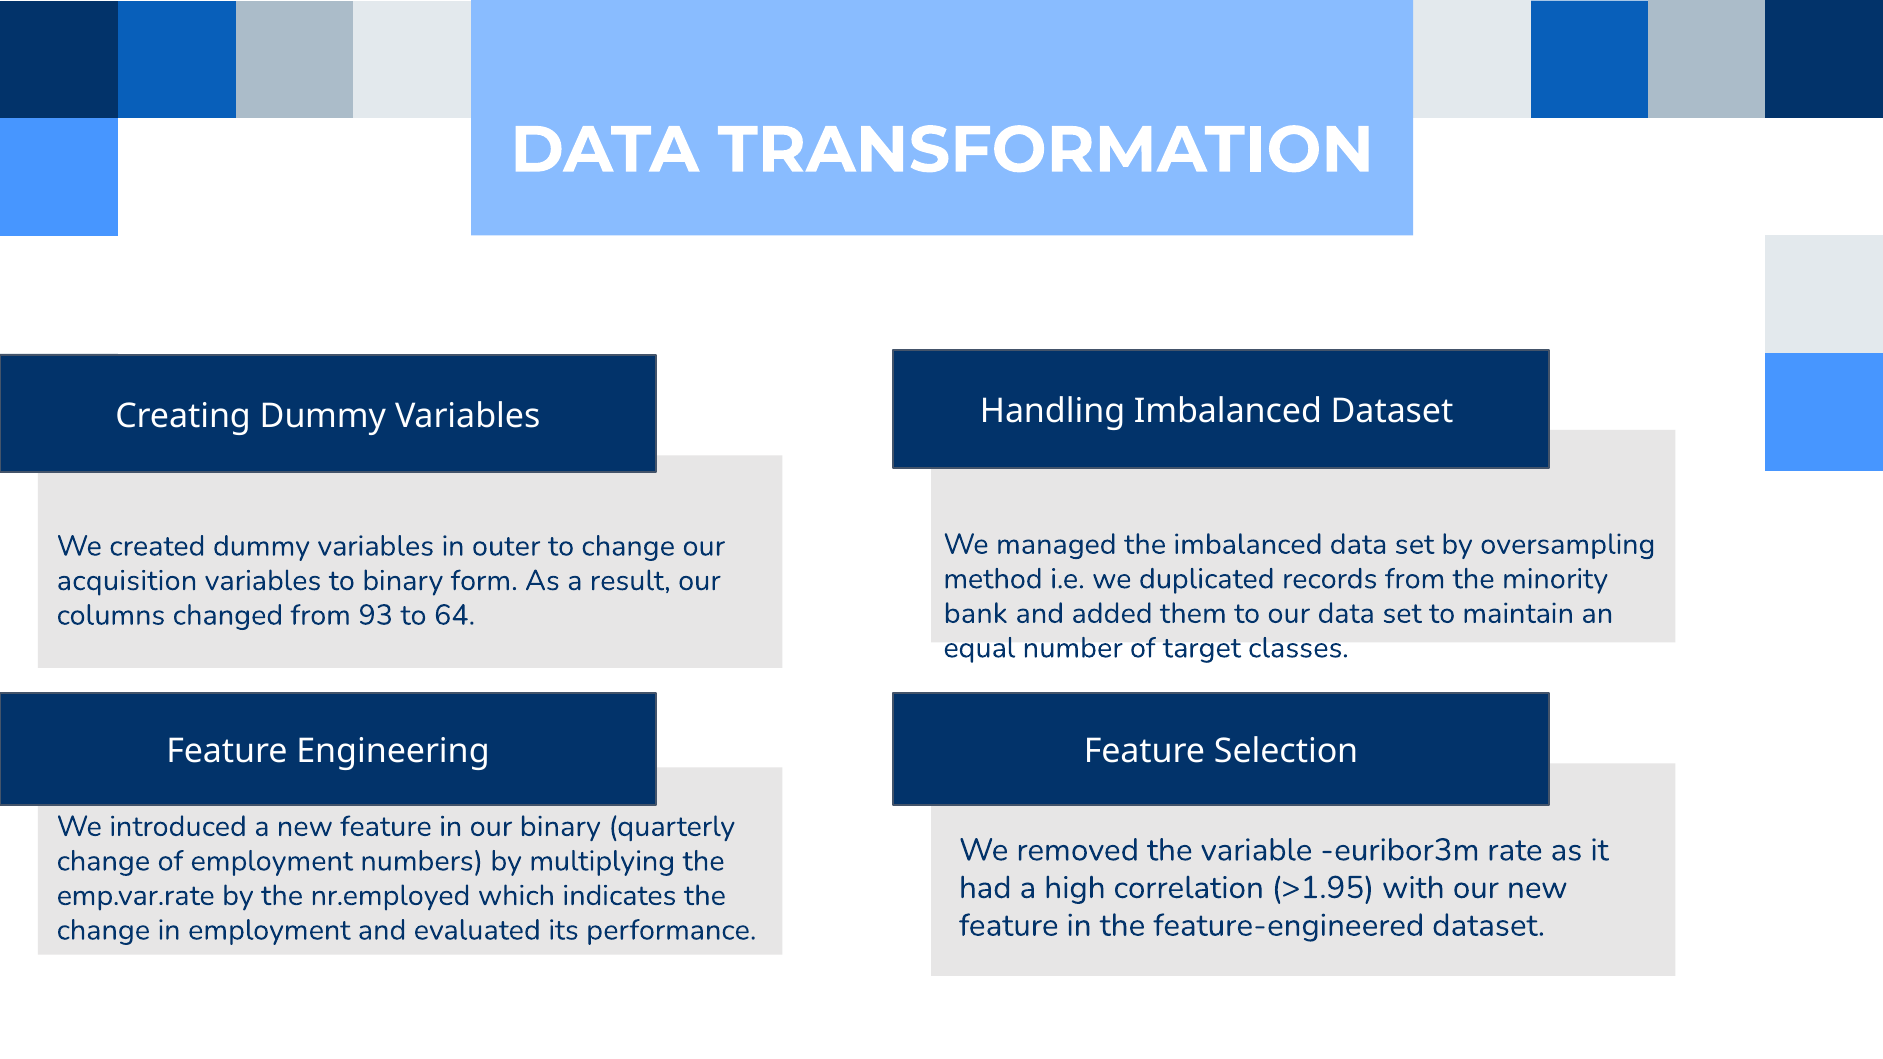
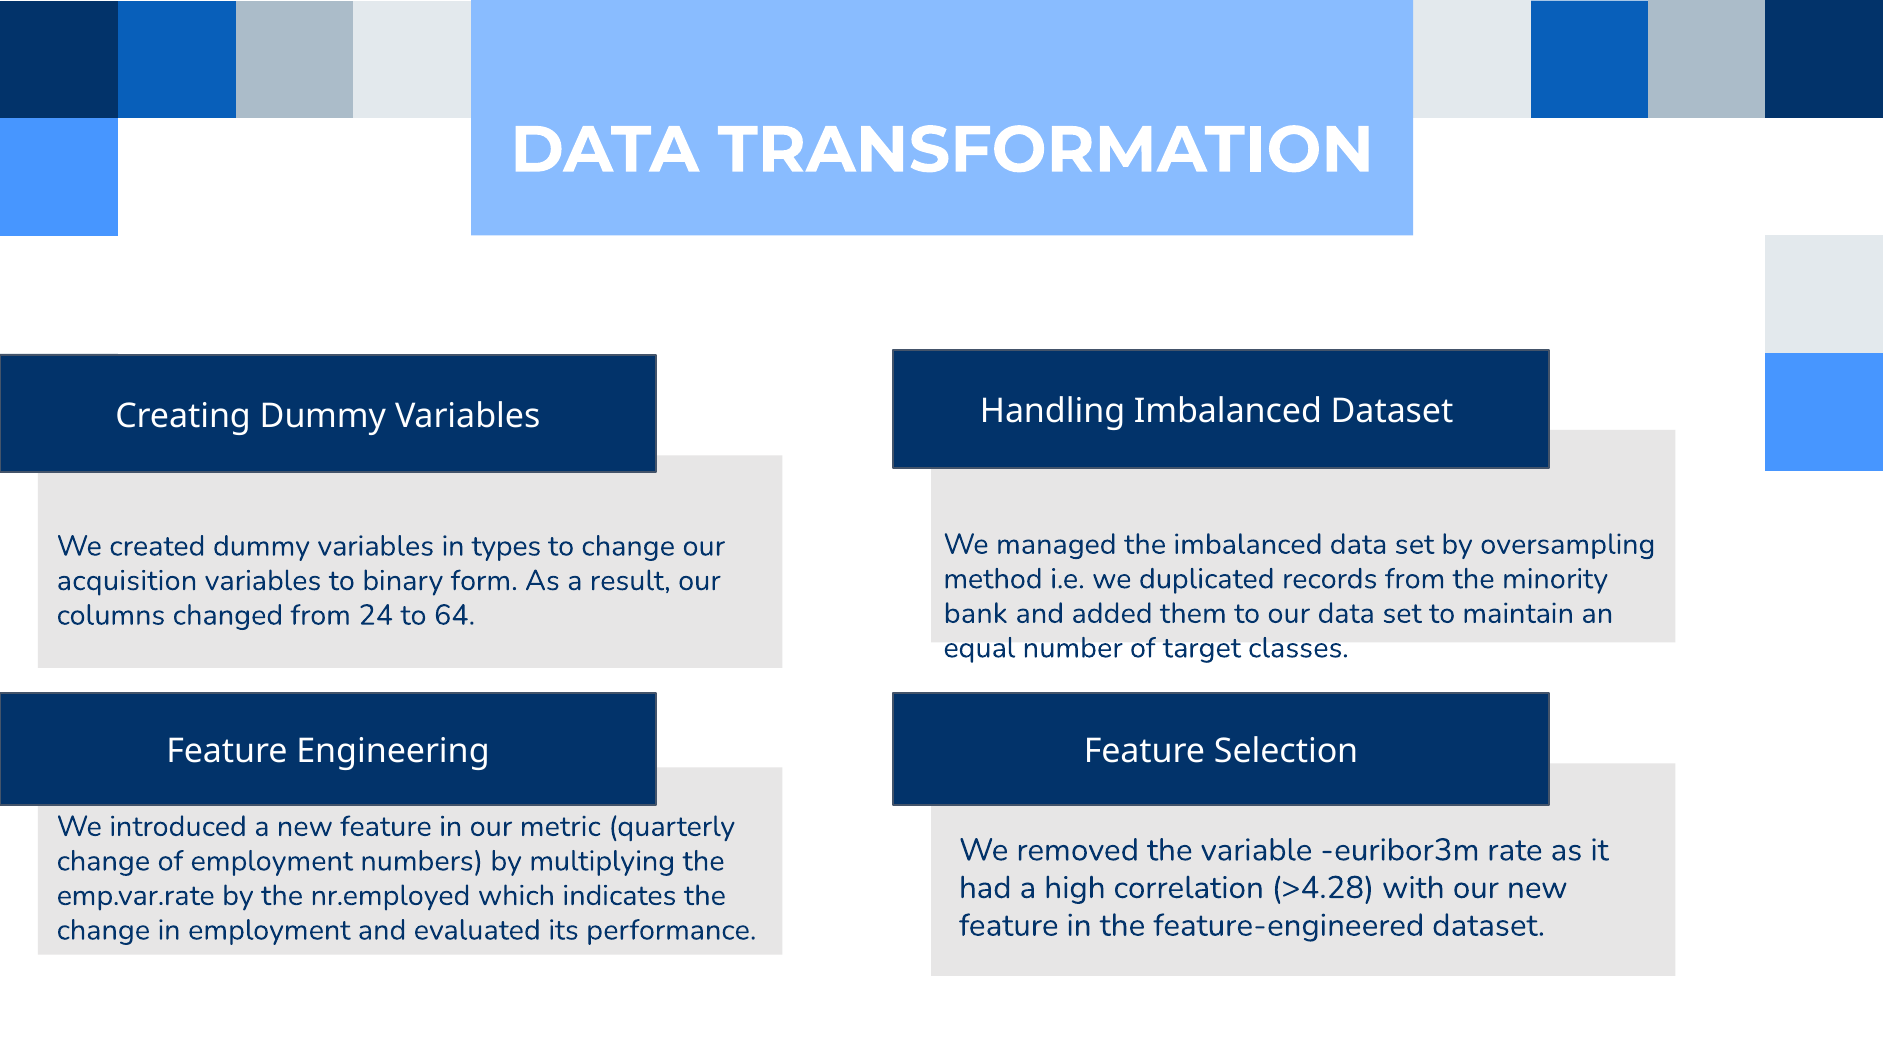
outer: outer -> types (506, 546)
93: 93 -> 24 (376, 615)
our binary: binary -> metric (560, 827)
>1.95: >1.95 -> >4.28 (1323, 888)
